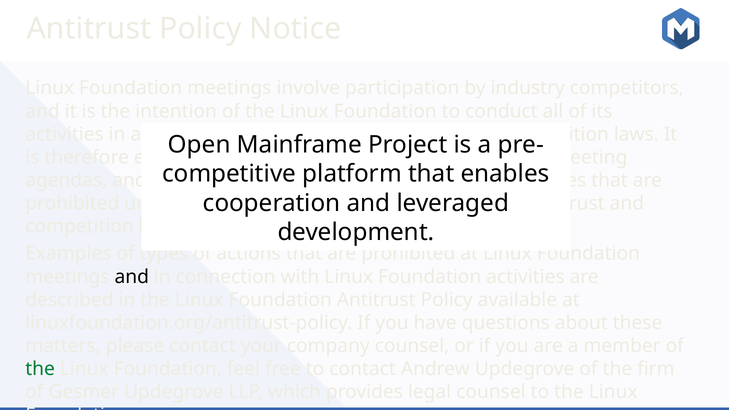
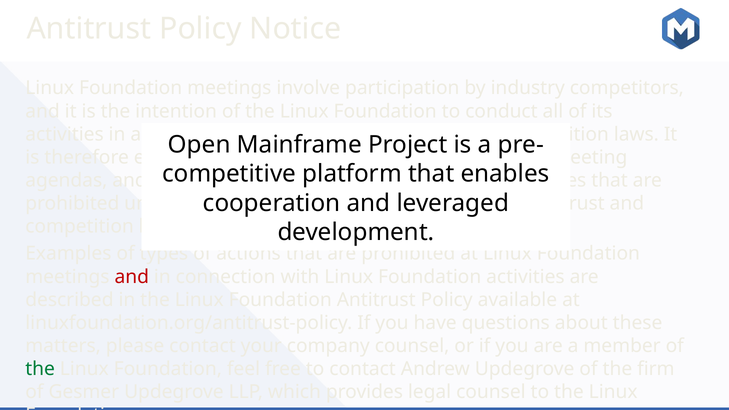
and colour: black -> red (132, 277)
